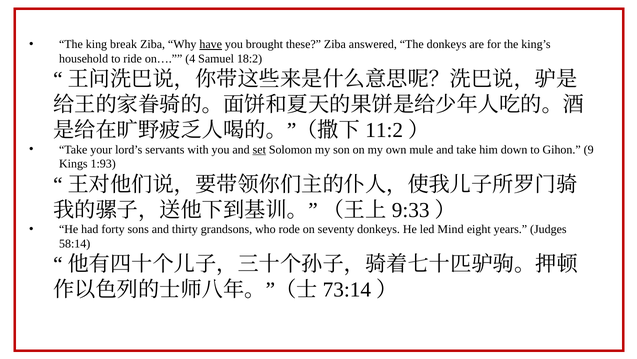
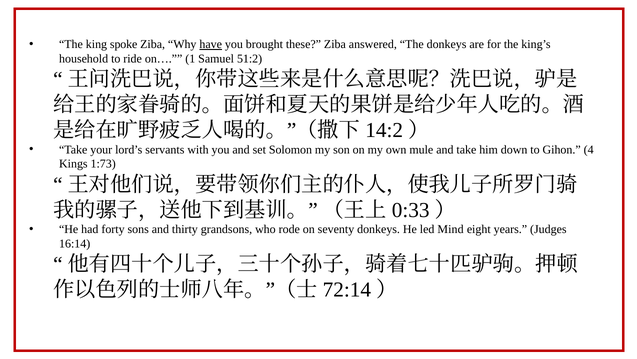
break: break -> spoke (124, 44)
4: 4 -> 1 (190, 59)
18:2: 18:2 -> 51:2 (250, 59)
11:2: 11:2 -> 14:2 (384, 130)
set underline: present -> none (259, 149)
9: 9 -> 4 (589, 149)
1:93: 1:93 -> 1:73 (103, 164)
9:33: 9:33 -> 0:33 (411, 210)
58:14: 58:14 -> 16:14 (75, 243)
73:14: 73:14 -> 72:14 (347, 289)
